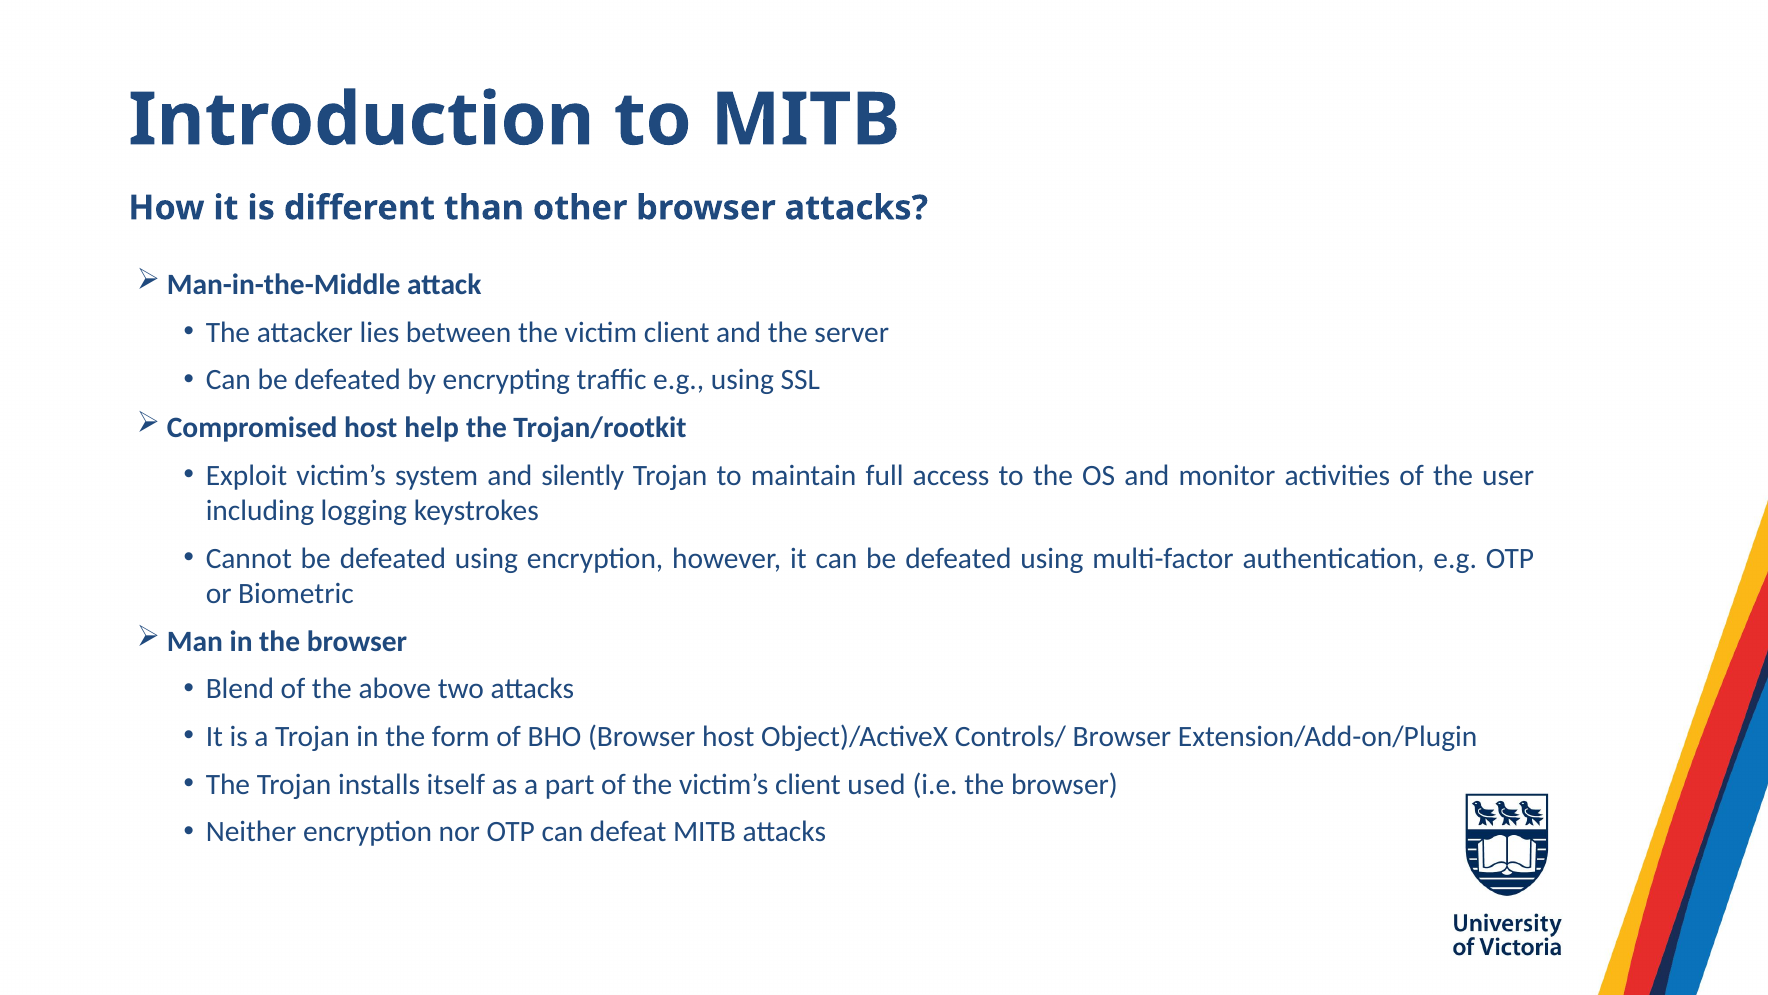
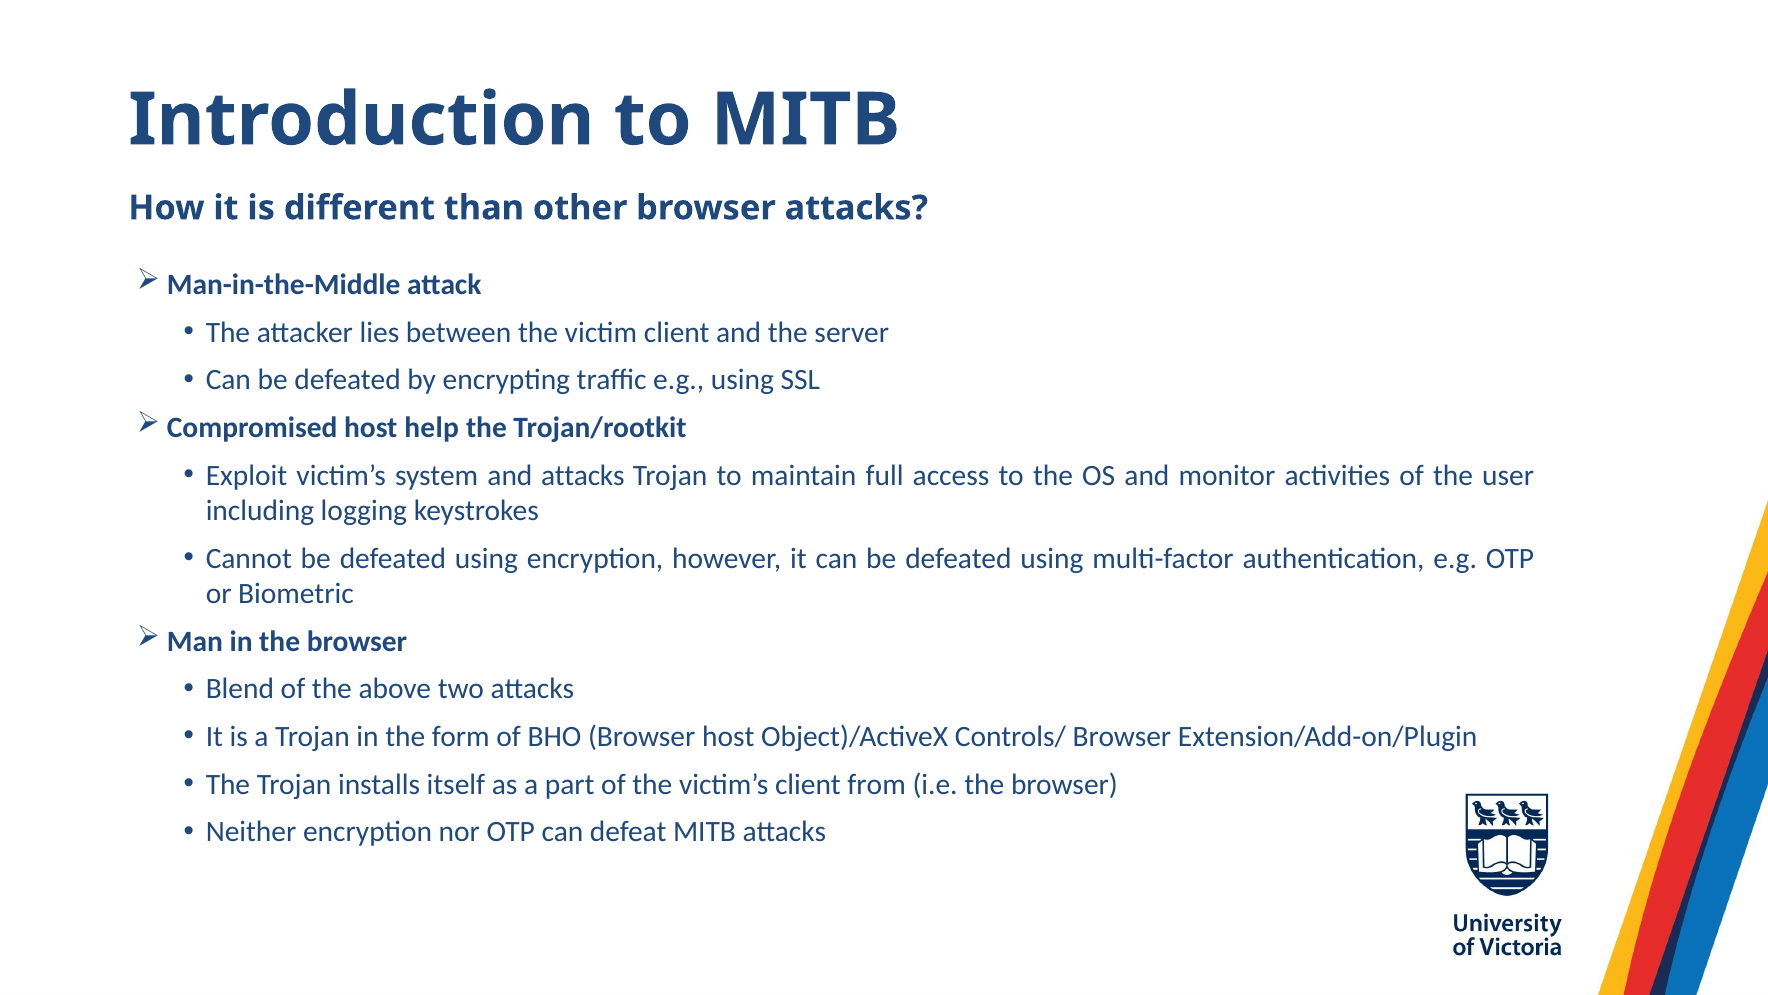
and silently: silently -> attacks (583, 475)
used: used -> from (877, 784)
